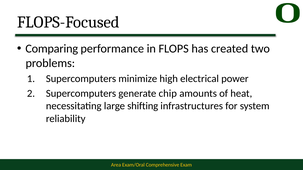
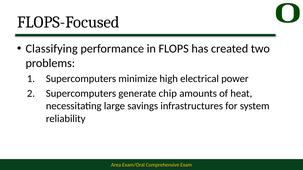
Comparing: Comparing -> Classifying (52, 49)
shifting: shifting -> savings (143, 106)
